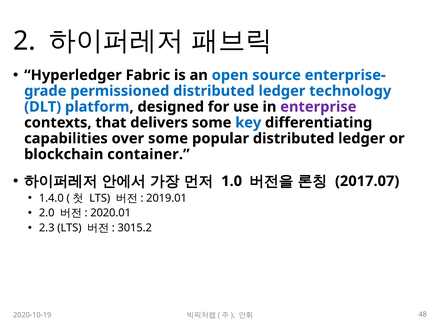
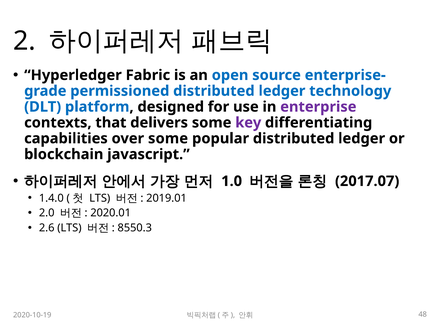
key colour: blue -> purple (248, 123)
container: container -> javascript (148, 154)
2.3: 2.3 -> 2.6 (47, 228)
3015.2: 3015.2 -> 8550.3 (135, 228)
